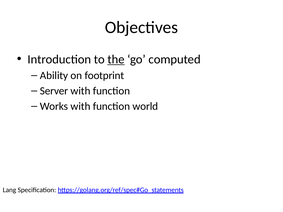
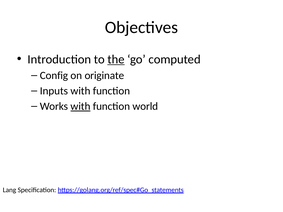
Ability: Ability -> Config (54, 76)
footprint: footprint -> originate (104, 76)
Server: Server -> Inputs (54, 91)
with underline: none -> present (80, 106)
